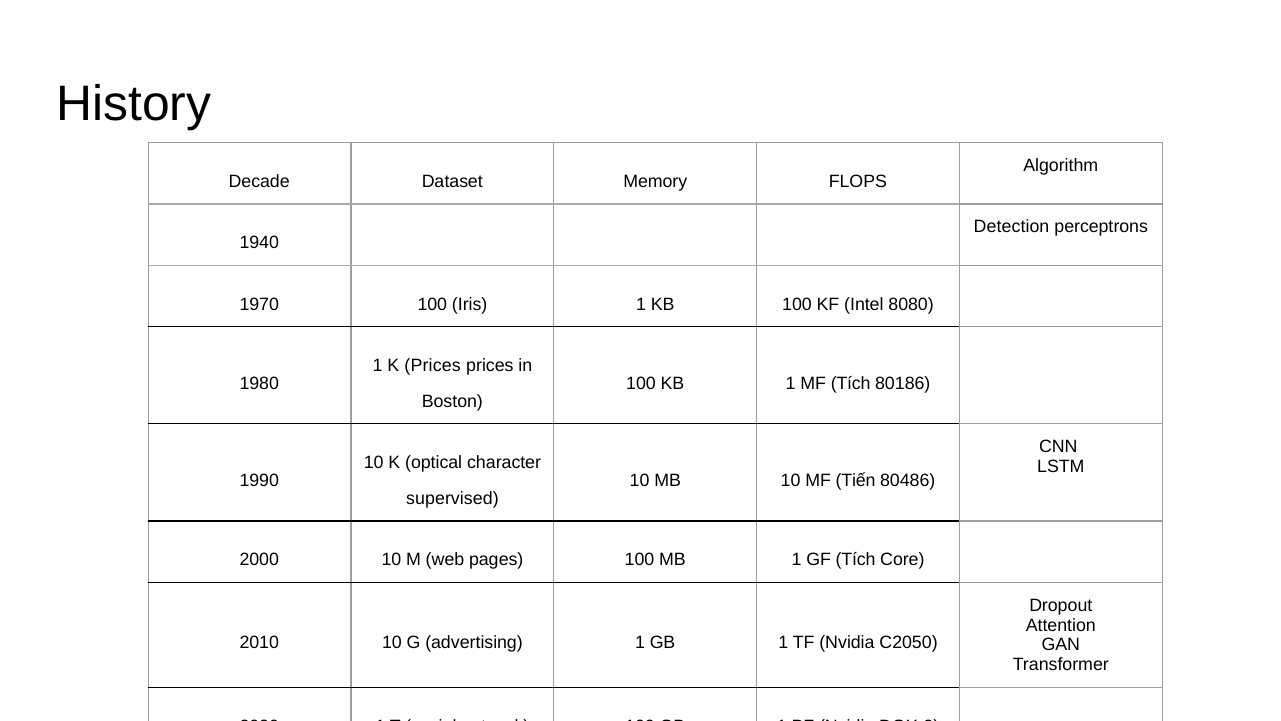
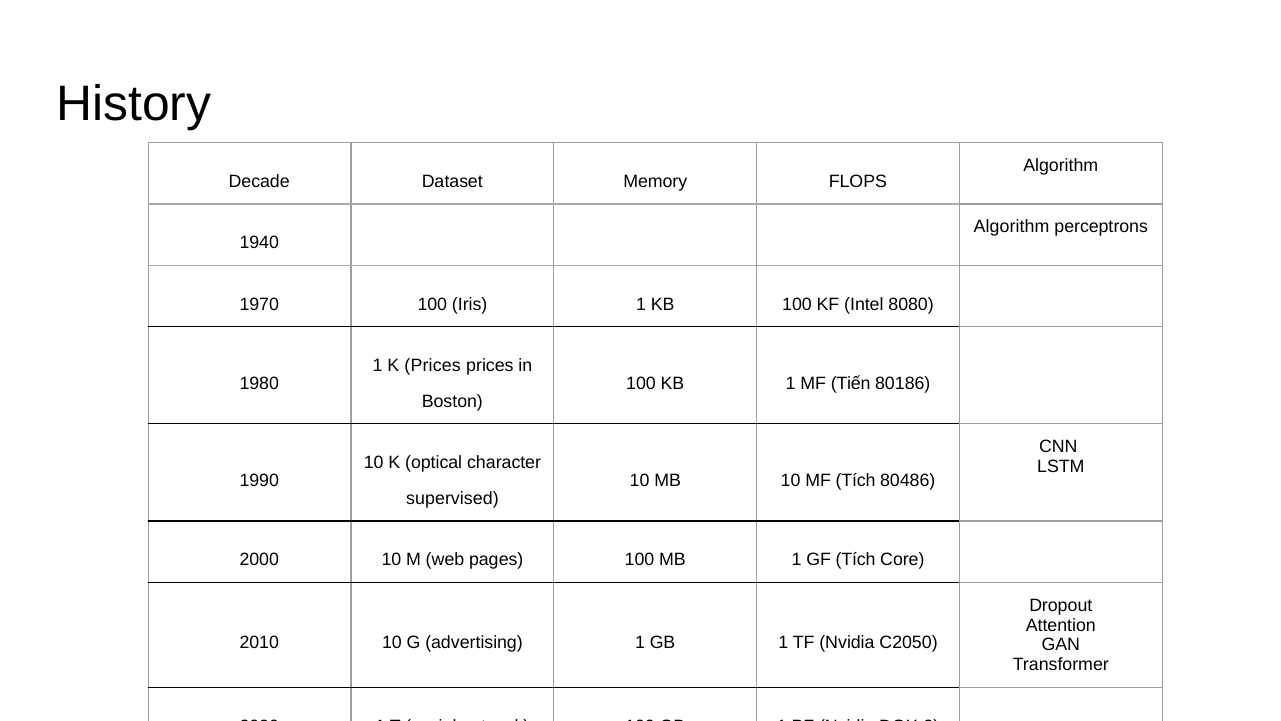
Detection: Detection -> Algorithm (1012, 227)
MF Tích: Tích -> Tiến (851, 383)
MF Tiến: Tiến -> Tích (856, 480)
